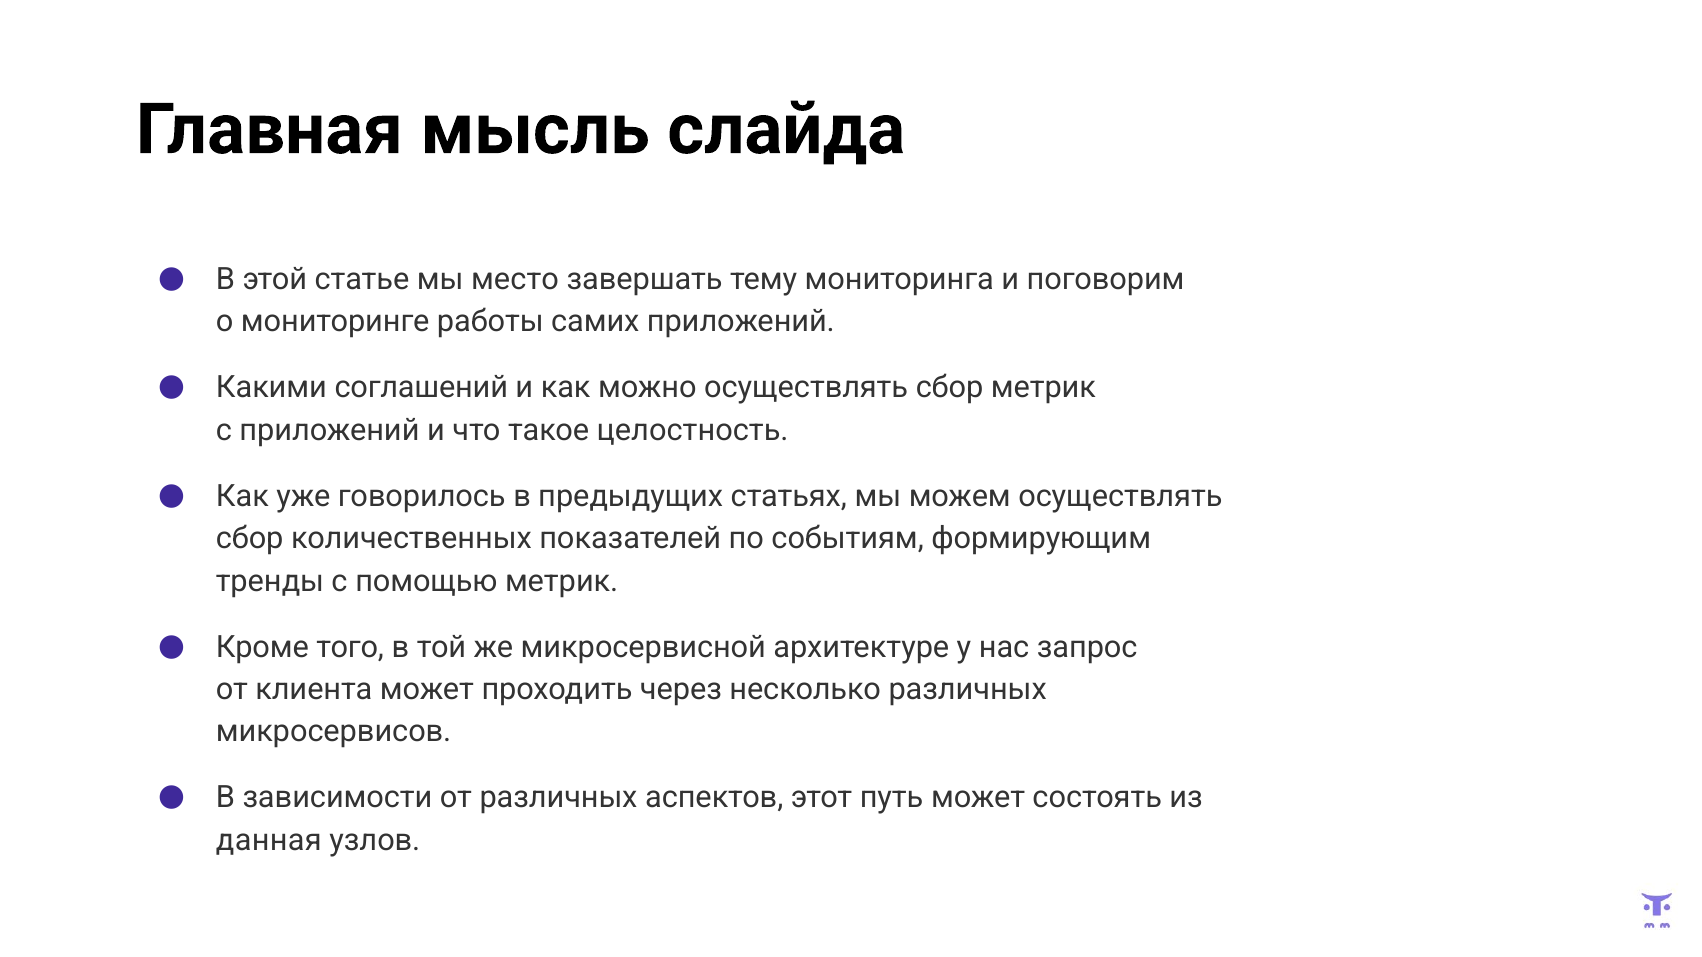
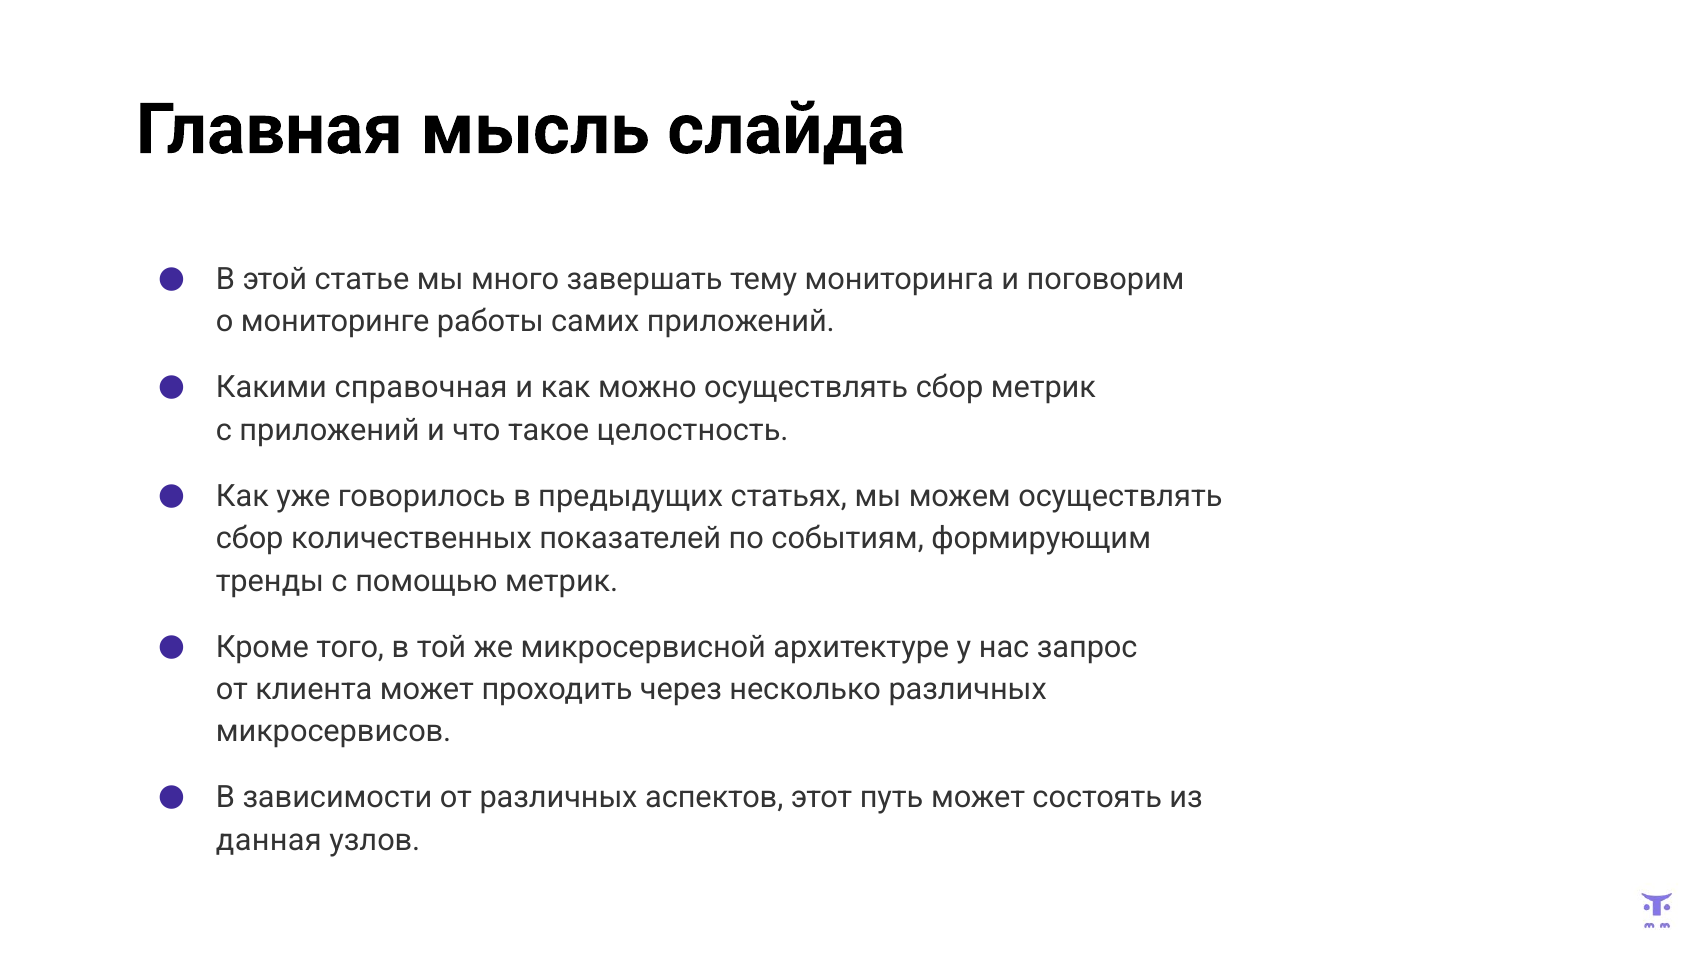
место: место -> много (515, 279)
соглашений: соглашений -> справочная (421, 388)
